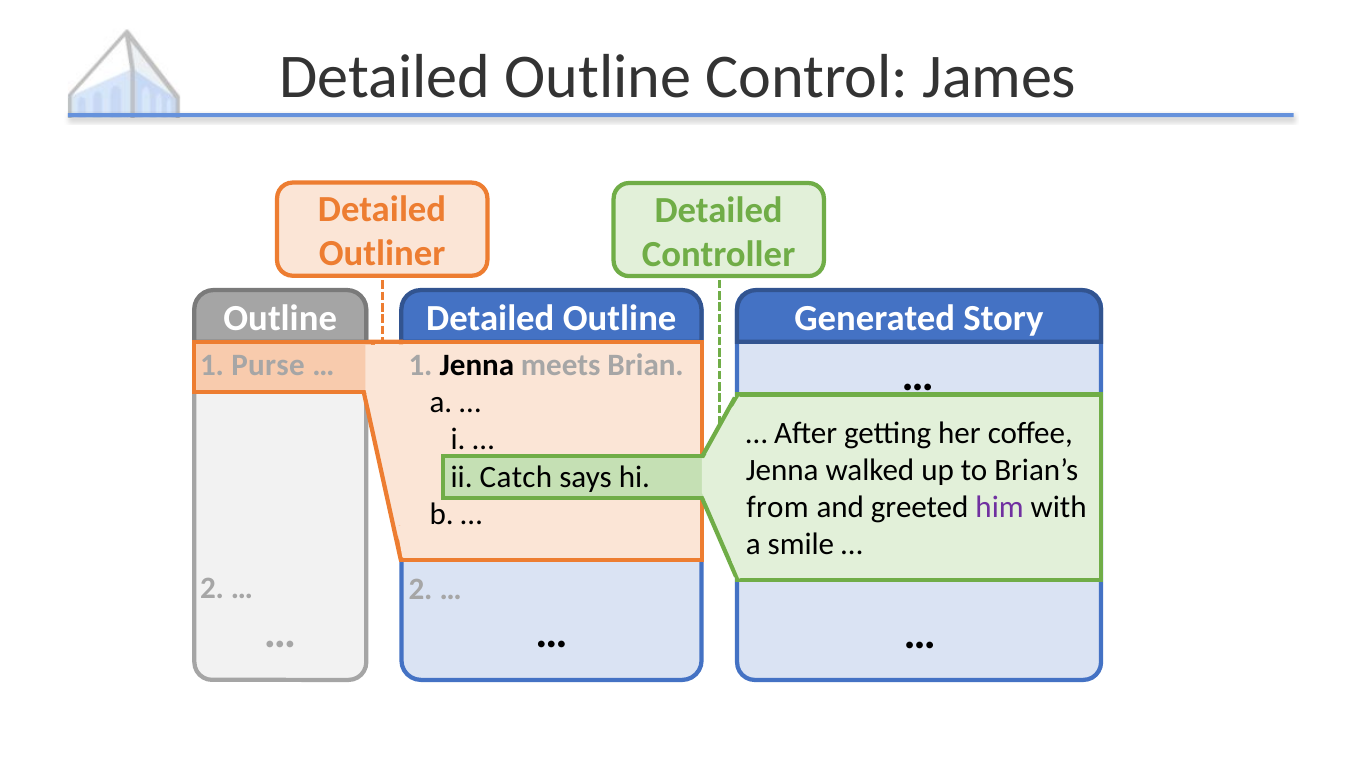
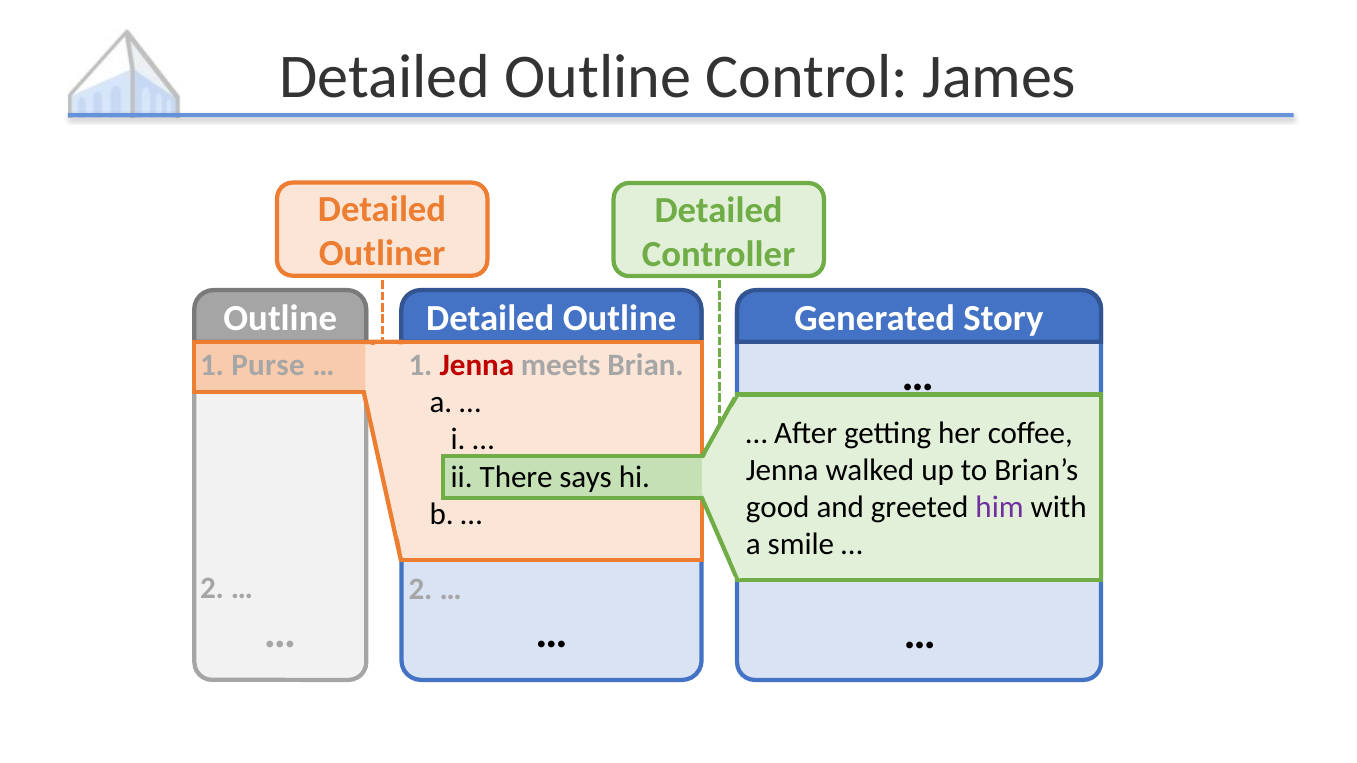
Jenna colour: black -> red (477, 365)
Catch: Catch -> There (516, 477)
from: from -> good (778, 508)
